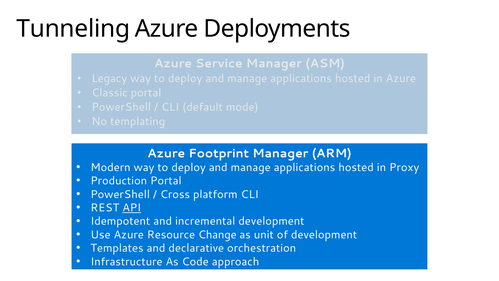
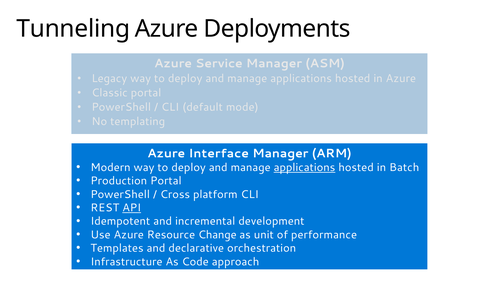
Footprint: Footprint -> Interface (219, 153)
applications underline: none -> present (304, 167)
Proxy: Proxy -> Batch (404, 167)
of development: development -> performance (324, 234)
